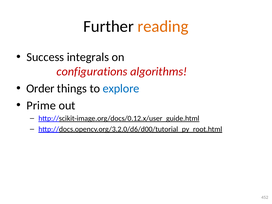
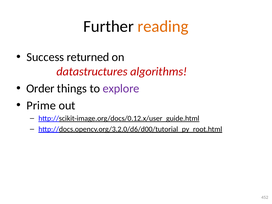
integrals: integrals -> returned (88, 57)
configurations: configurations -> datastructures (92, 72)
explore colour: blue -> purple (121, 89)
